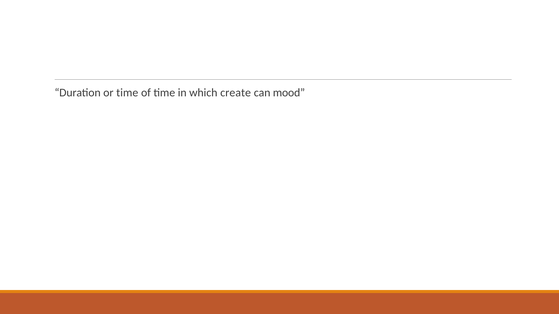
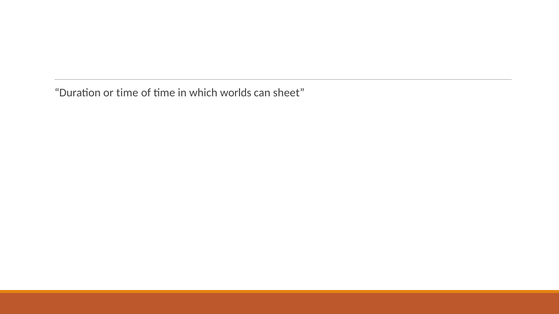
create: create -> worlds (236, 93)
mood: mood -> sheet (289, 93)
